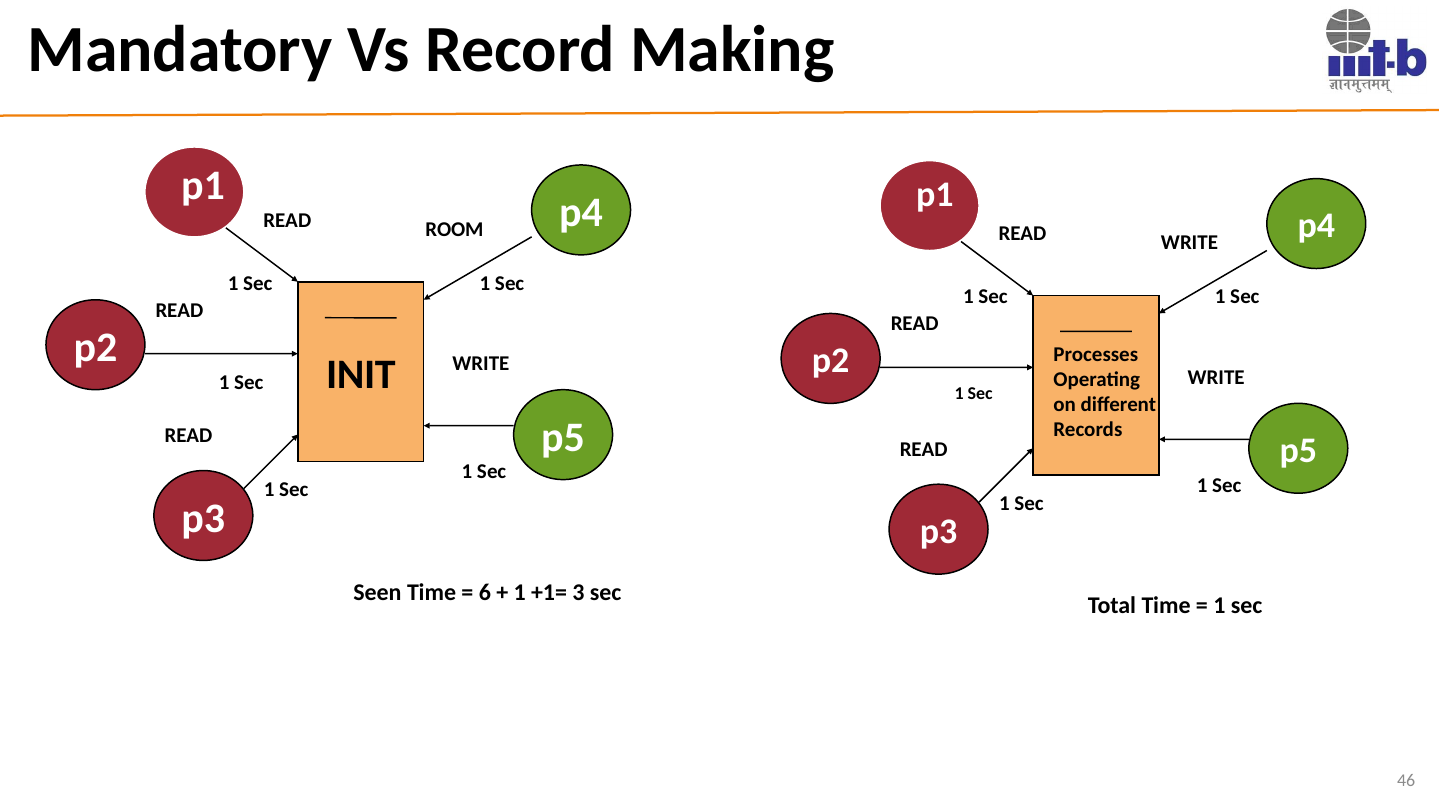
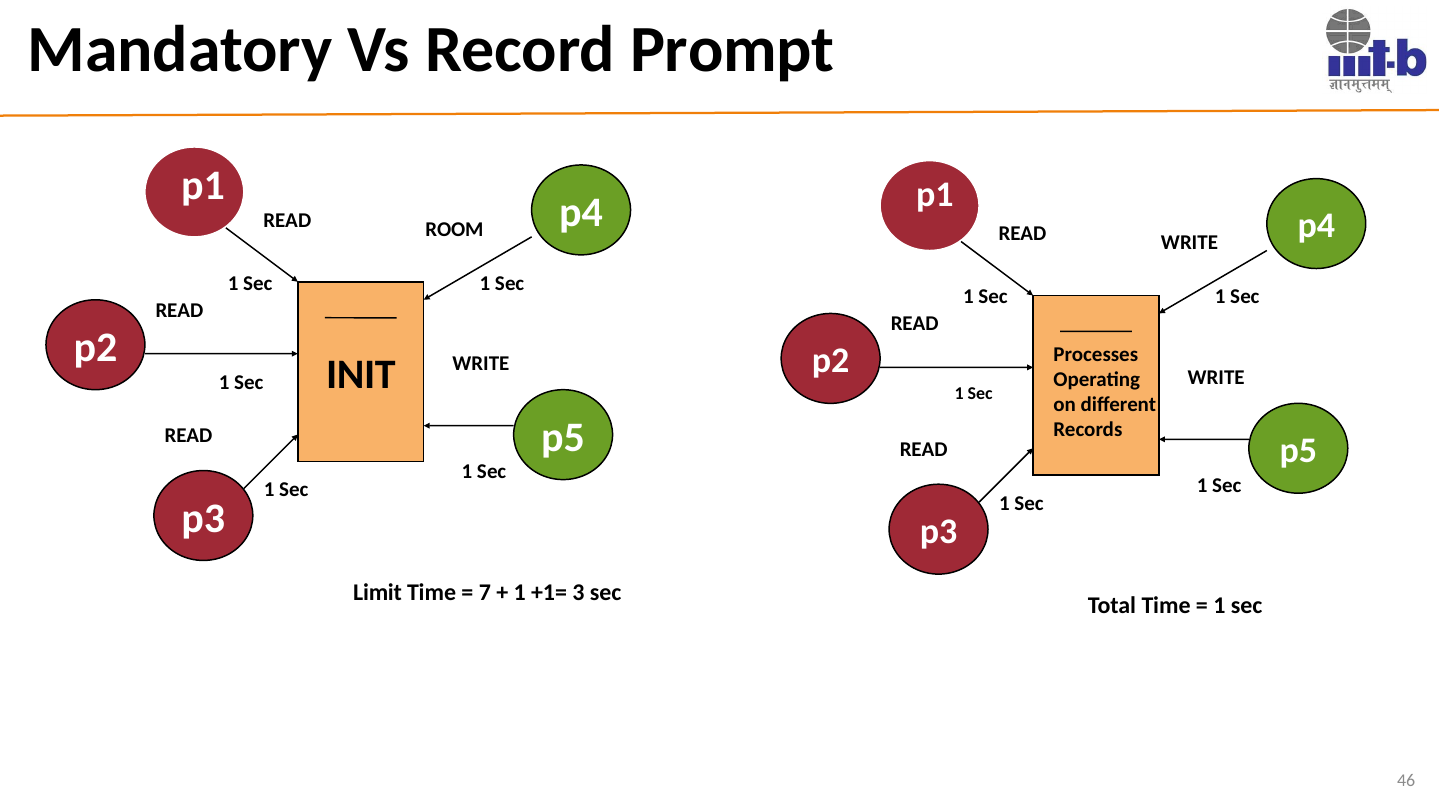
Making: Making -> Prompt (732, 49)
Seen: Seen -> Limit (378, 592)
6: 6 -> 7 (485, 592)
